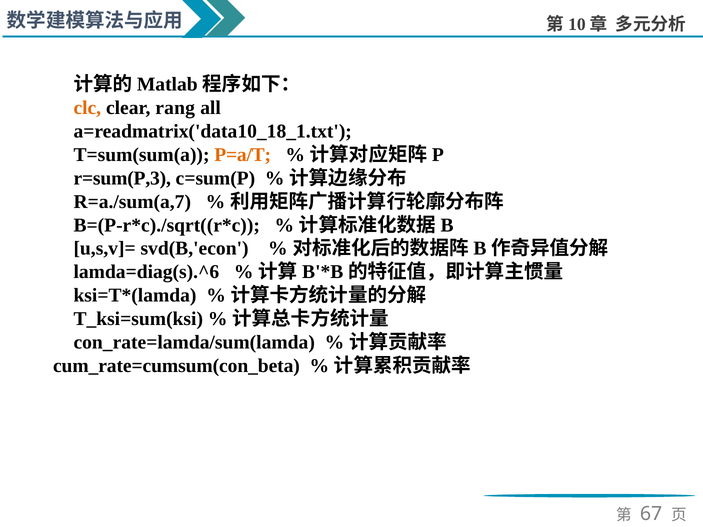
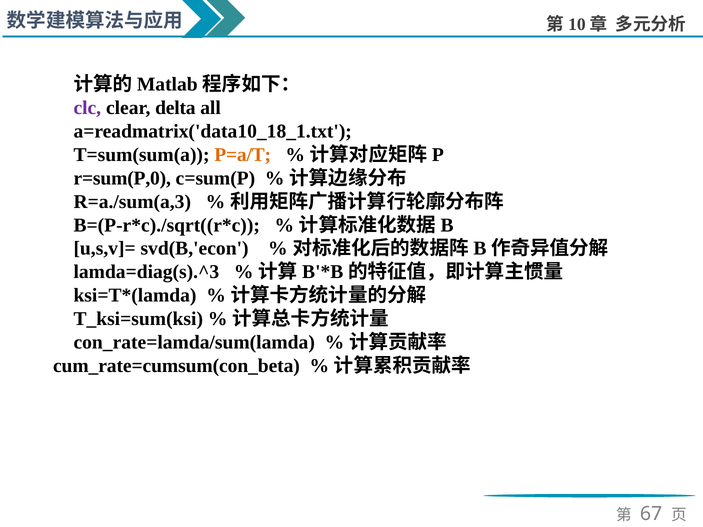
clc colour: orange -> purple (87, 108)
rang: rang -> delta (175, 108)
r=sum(P,3: r=sum(P,3 -> r=sum(P,0 (122, 178)
R=a./sum(a,7: R=a./sum(a,7 -> R=a./sum(a,3 (132, 202)
lamda=diag(s).^6: lamda=diag(s).^6 -> lamda=diag(s).^3 (146, 272)
